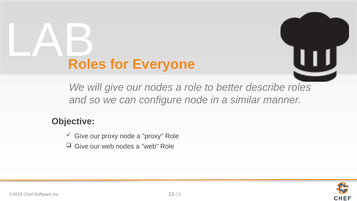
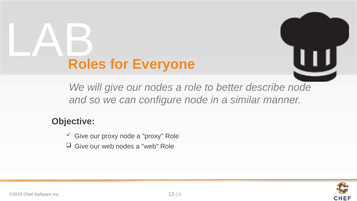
describe roles: roles -> node (299, 87)
